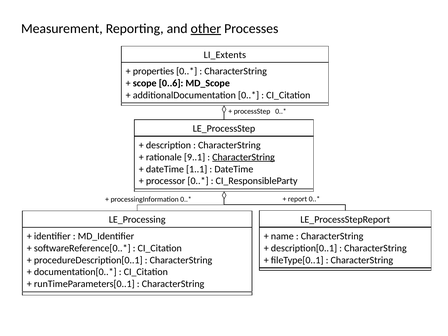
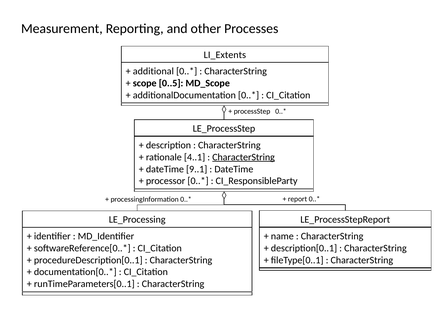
other underline: present -> none (206, 29)
properties: properties -> additional (153, 71)
0..6: 0..6 -> 0..5 (171, 83)
9..1: 9..1 -> 4..1 (195, 157)
1..1: 1..1 -> 9..1 (197, 169)
